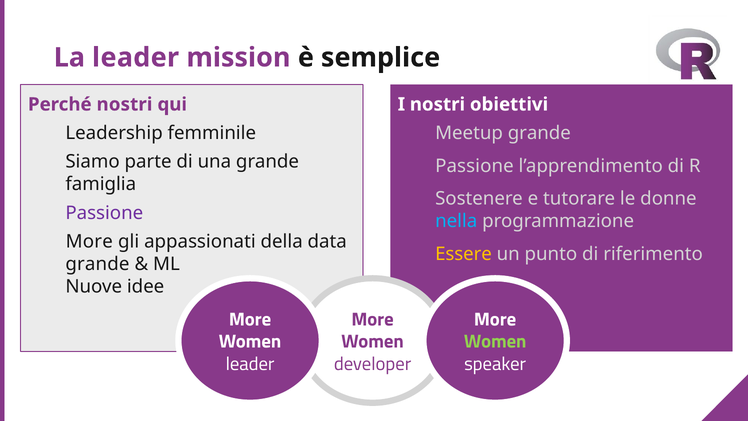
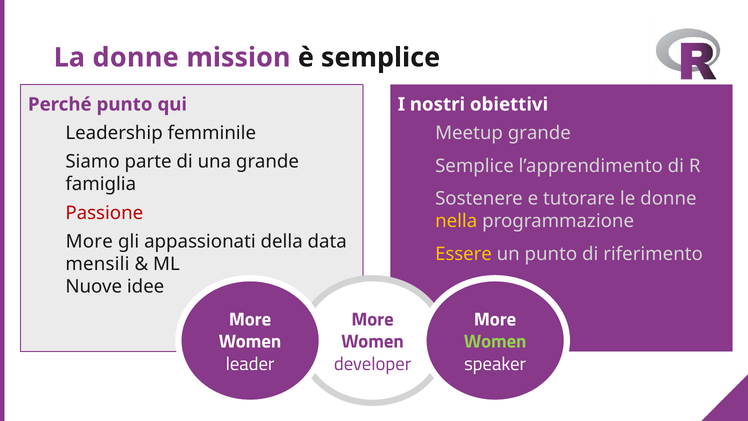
La leader: leader -> donne (136, 57)
Perché nostri: nostri -> punto (125, 104)
Passione: Passione -> Semplice (474, 166)
Passione colour: purple -> red (104, 213)
nella colour: light blue -> yellow (456, 221)
grande: grande -> mensili (97, 264)
